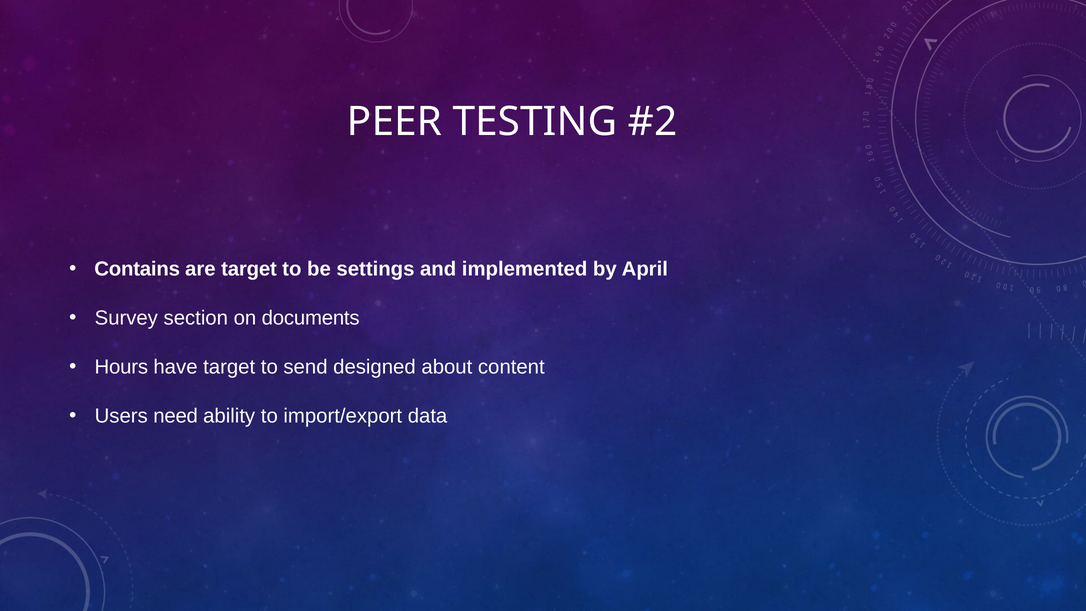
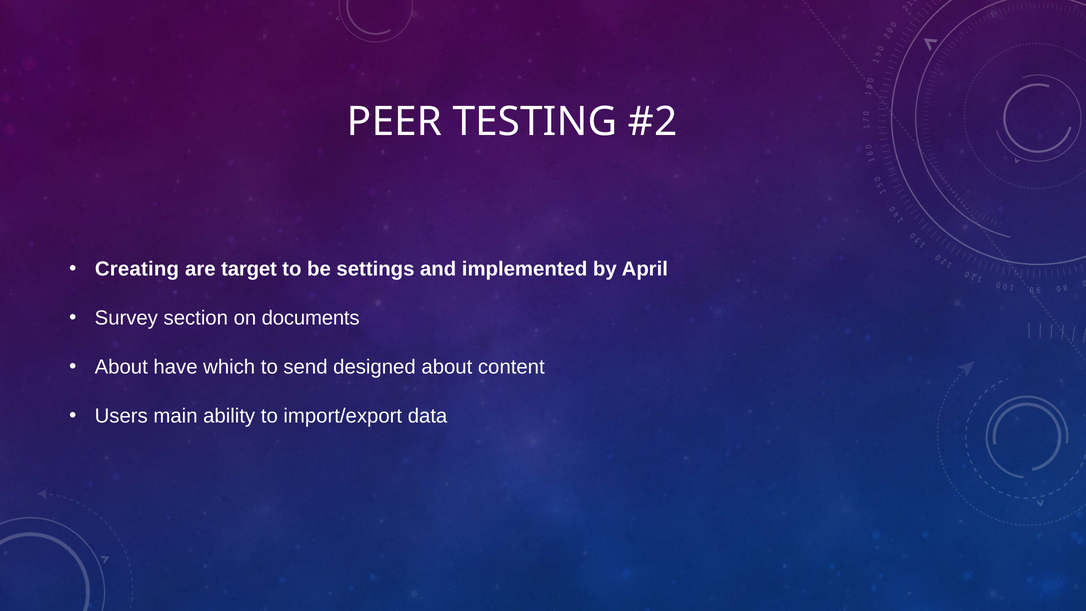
Contains: Contains -> Creating (137, 269)
Hours: Hours -> About (121, 367)
have target: target -> which (229, 367)
need: need -> main (175, 416)
